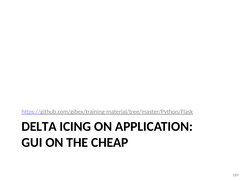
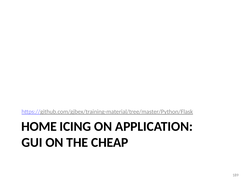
DELTA: DELTA -> HOME (39, 127)
